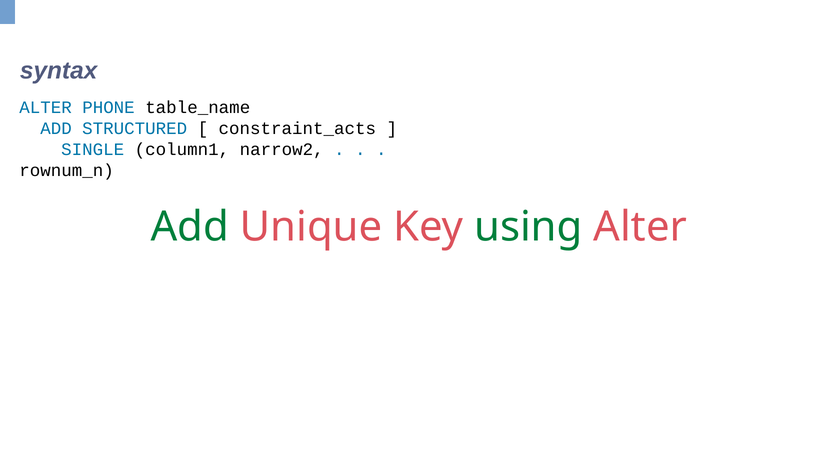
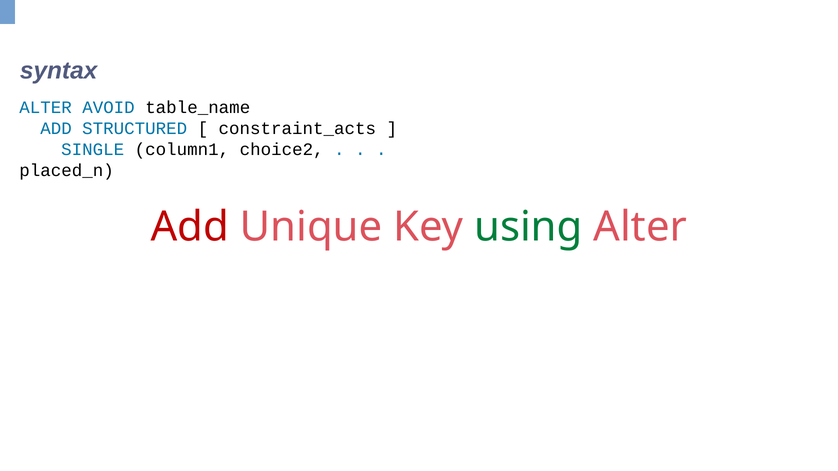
PHONE: PHONE -> AVOID (109, 108)
narrow2: narrow2 -> choice2 (282, 150)
rownum_n: rownum_n -> placed_n (67, 171)
Add colour: green -> red (190, 227)
